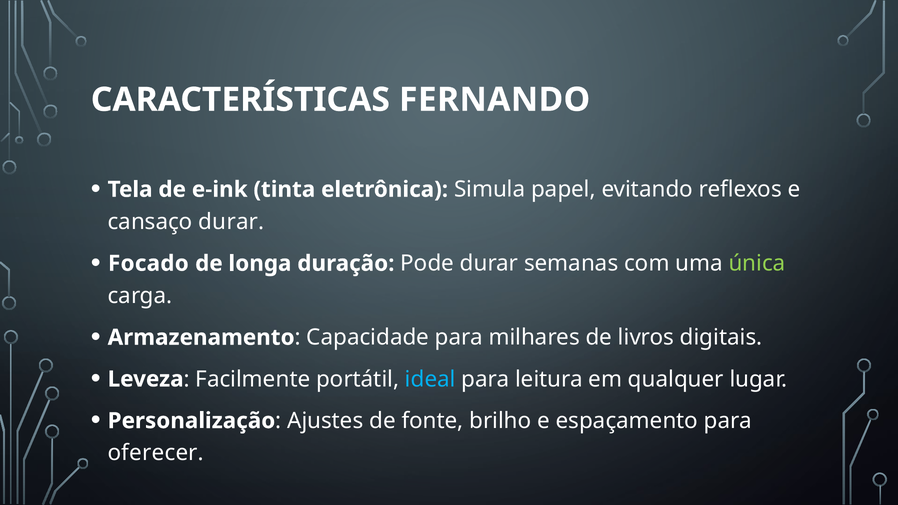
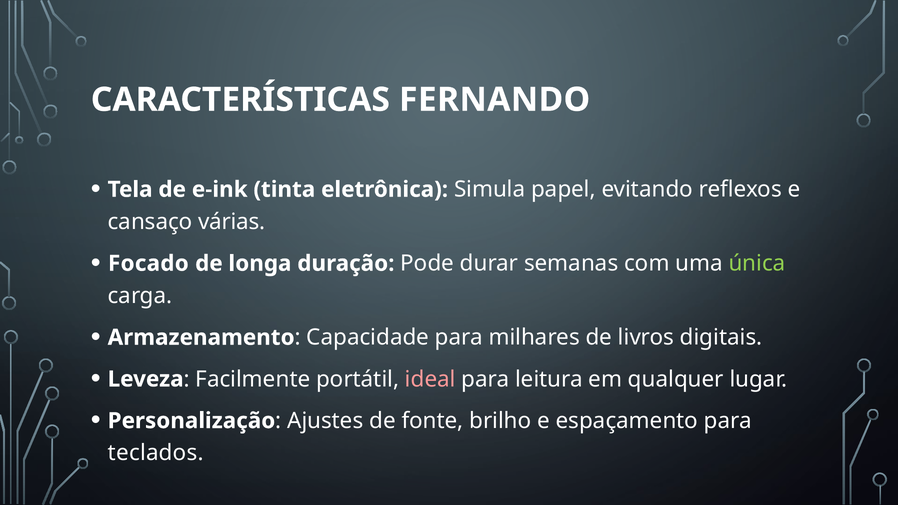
cansaço durar: durar -> várias (232, 222)
ideal colour: light blue -> pink (430, 379)
oferecer: oferecer -> teclados (156, 453)
